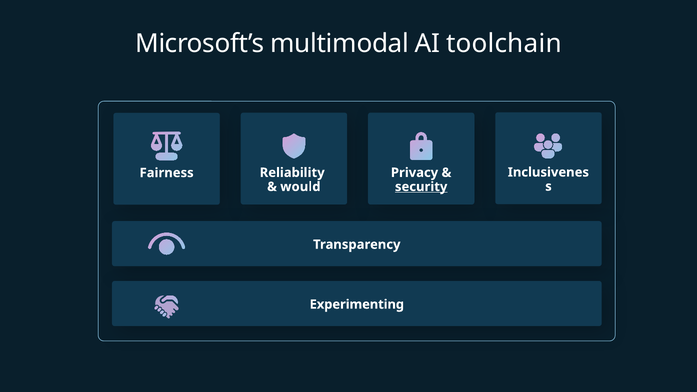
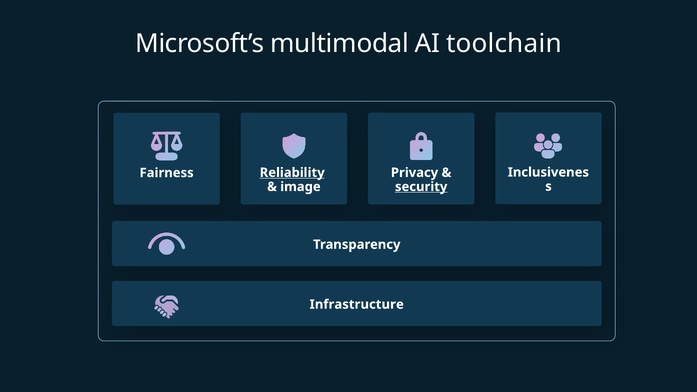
Reliability underline: none -> present (292, 173)
would: would -> image (300, 187)
Experimenting: Experimenting -> Infrastructure (357, 304)
